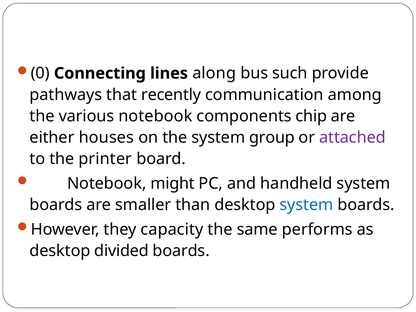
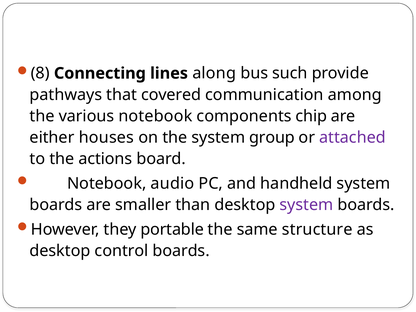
0: 0 -> 8 (40, 73)
recently: recently -> covered (171, 95)
printer: printer -> actions (105, 159)
might: might -> audio (172, 183)
system colour: blue -> purple (306, 205)
capacity: capacity -> portable (172, 230)
performs: performs -> structure (317, 230)
divided: divided -> control (122, 251)
